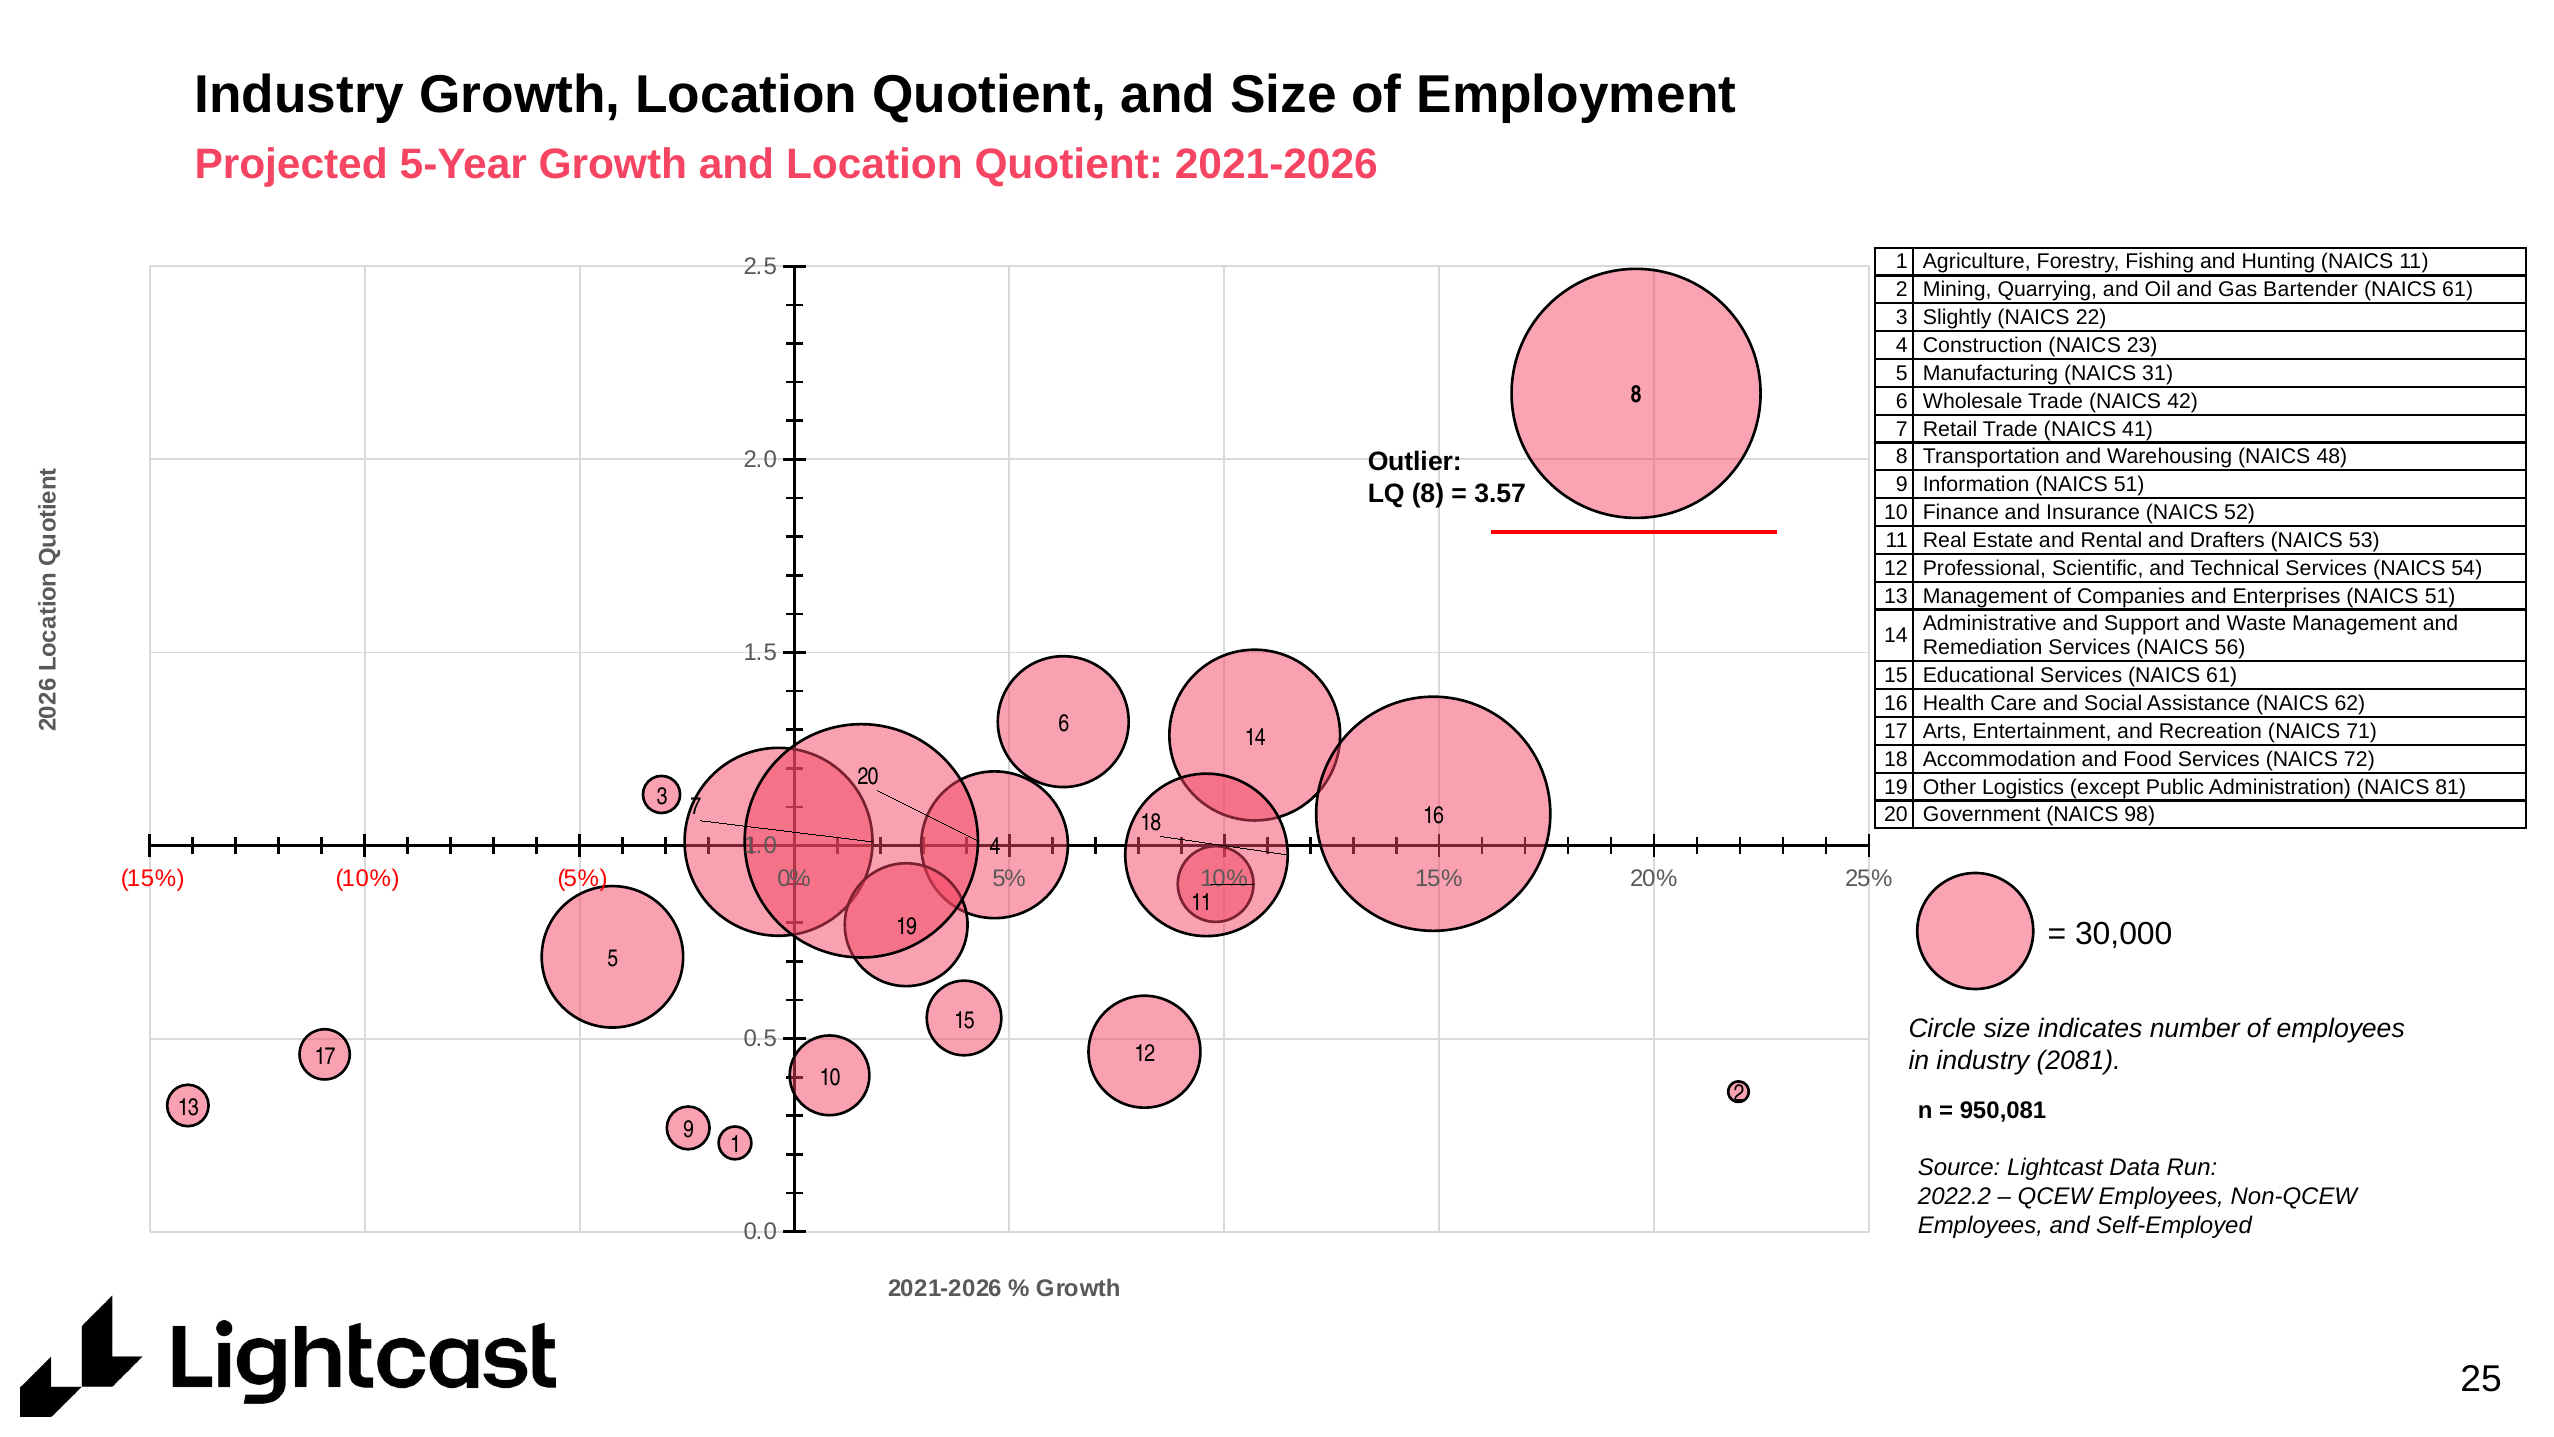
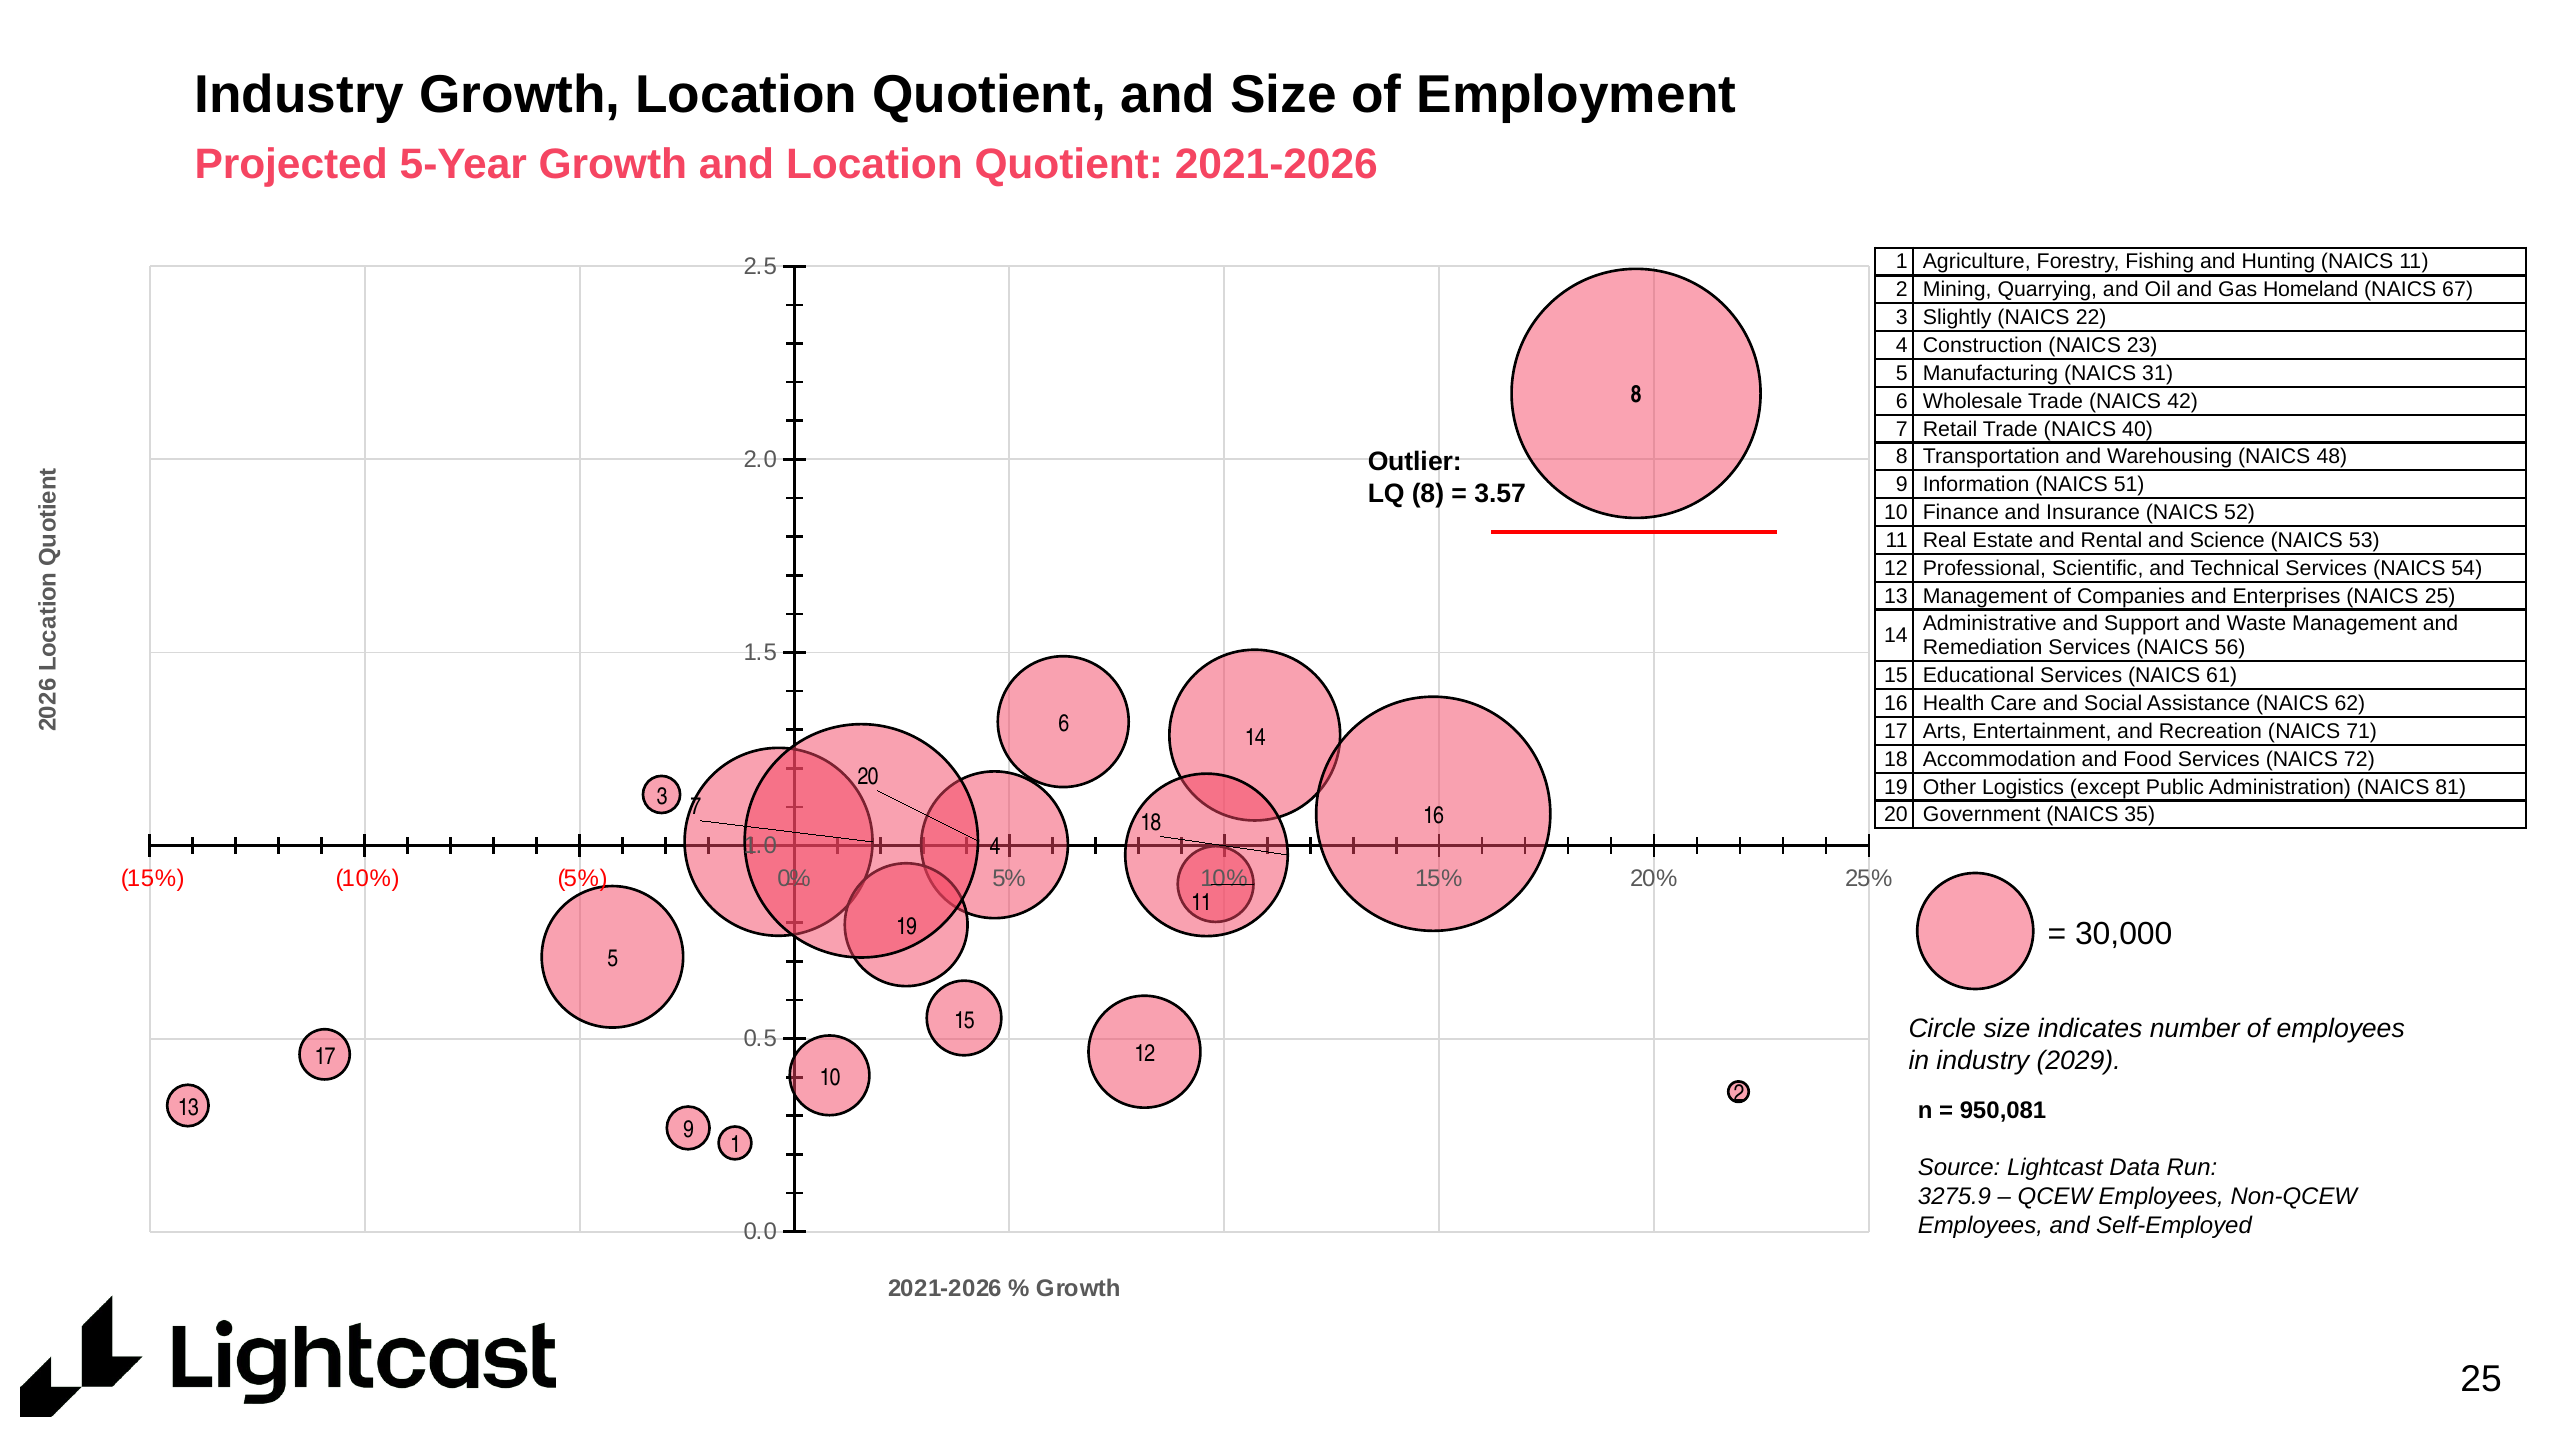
Bartender: Bartender -> Homeland (2311, 290)
61: 61 -> 67 (2458, 290)
41: 41 -> 40 (2138, 429)
Drafters: Drafters -> Science (2227, 540)
Enterprises NAICS 51: 51 -> 25 (2440, 596)
98: 98 -> 35 (2140, 815)
2081: 2081 -> 2029 (2079, 1061)
2022.2: 2022.2 -> 3275.9 (1955, 1196)
